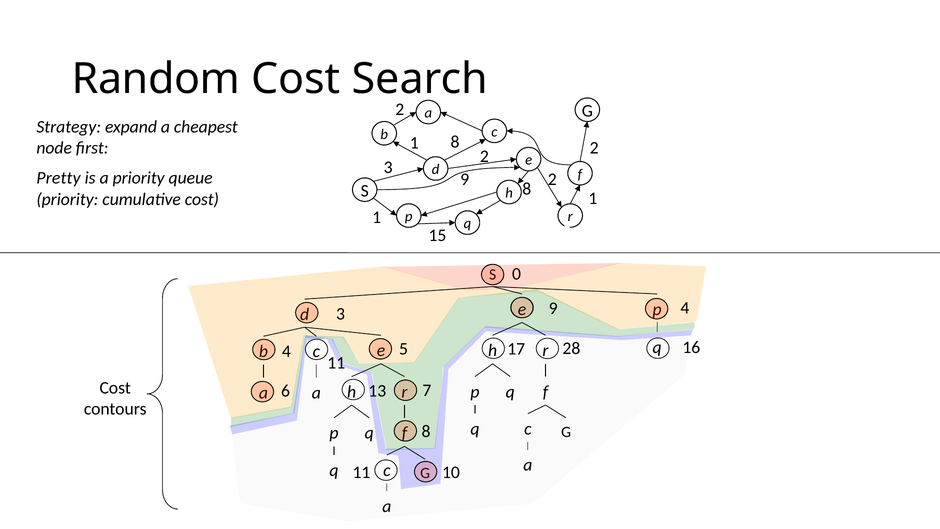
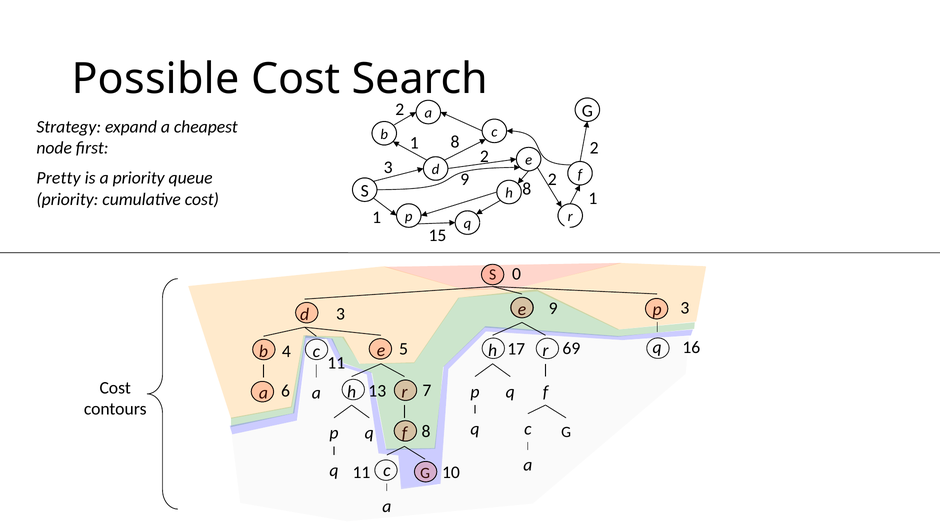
Random: Random -> Possible (156, 79)
9 4: 4 -> 3 (685, 308)
28: 28 -> 69 (571, 348)
